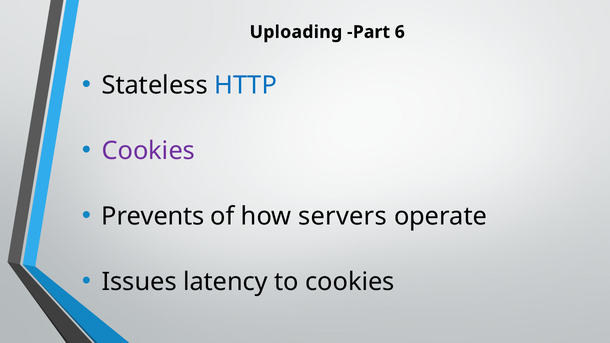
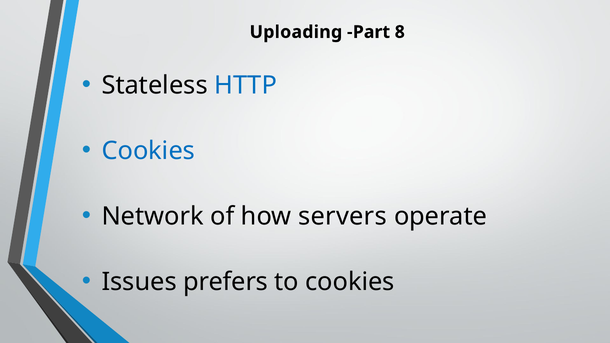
6: 6 -> 8 (400, 32)
Cookies colour: purple -> blue (148, 151)
Prevents: Prevents -> Network (153, 217)
latency: latency -> prefers (226, 282)
